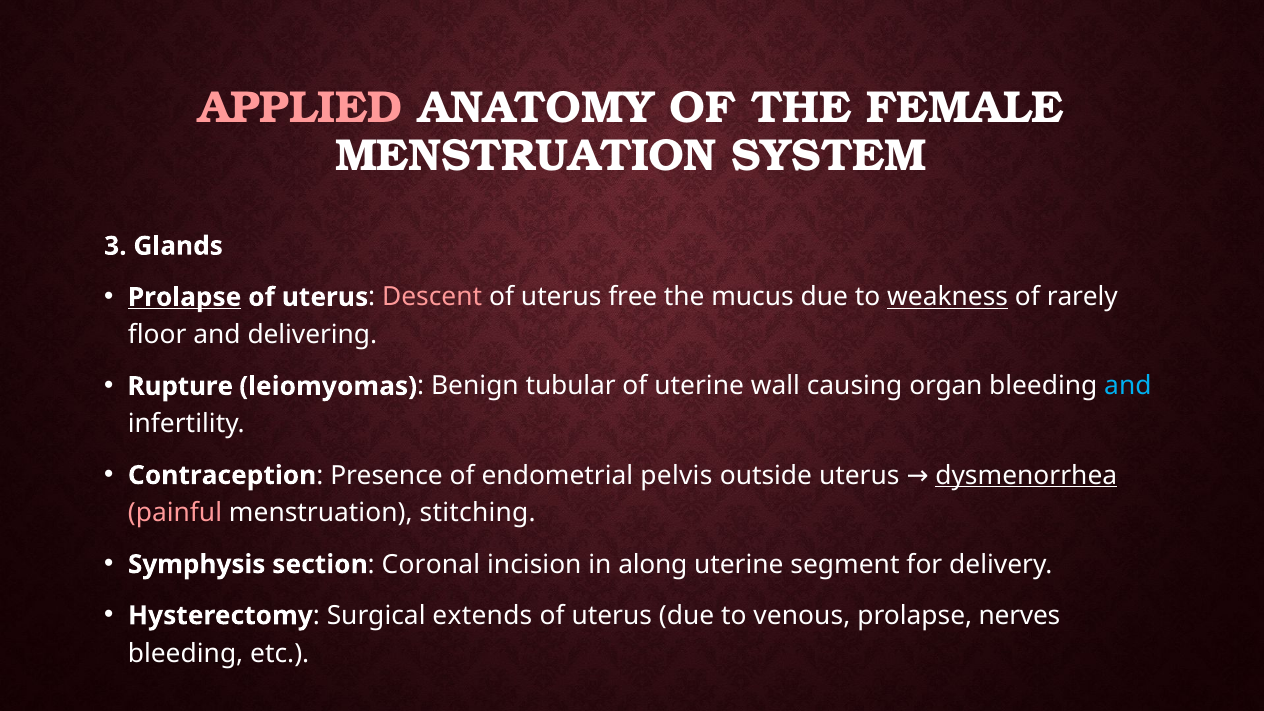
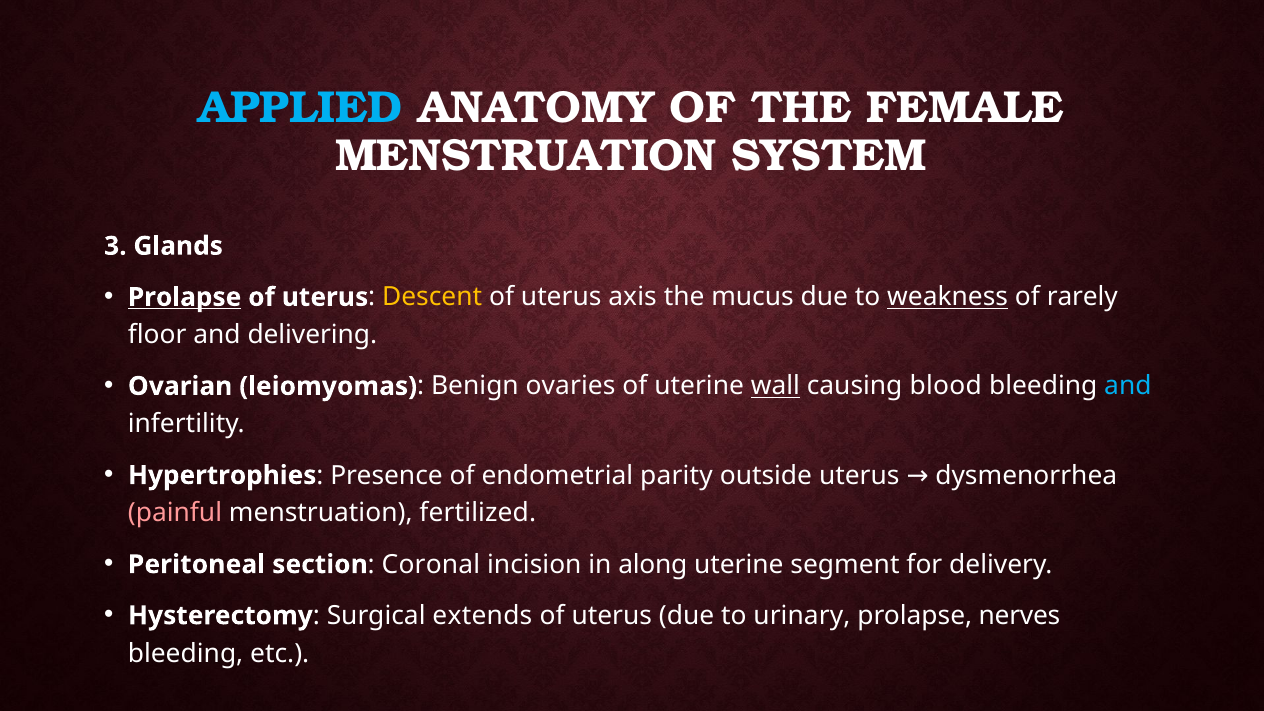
APPLIED colour: pink -> light blue (301, 107)
Descent colour: pink -> yellow (432, 297)
free: free -> axis (633, 297)
Rupture: Rupture -> Ovarian (180, 386)
tubular: tubular -> ovaries (571, 386)
wall underline: none -> present (775, 386)
organ: organ -> blood (946, 386)
Contraception: Contraception -> Hypertrophies (222, 475)
pelvis: pelvis -> parity (676, 475)
dysmenorrhea underline: present -> none (1026, 475)
stitching: stitching -> fertilized (478, 513)
Symphysis: Symphysis -> Peritoneal (197, 564)
venous: venous -> urinary (802, 616)
